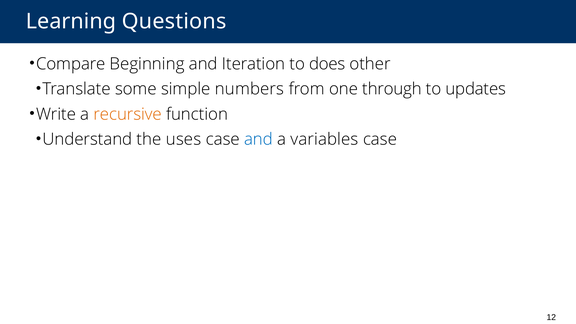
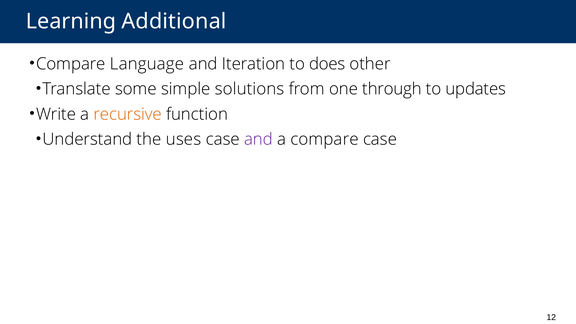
Questions: Questions -> Additional (174, 21)
Beginning: Beginning -> Language (147, 64)
numbers: numbers -> solutions (250, 89)
and colour: blue -> purple (258, 139)
a variables: variables -> compare (324, 139)
